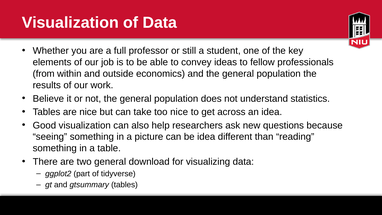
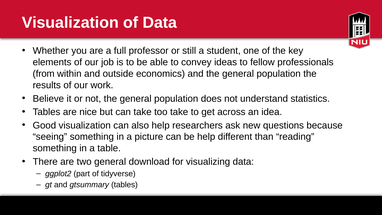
too nice: nice -> take (179, 112)
be idea: idea -> help (206, 137)
